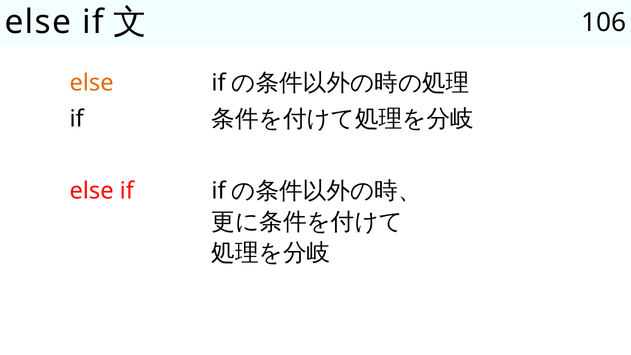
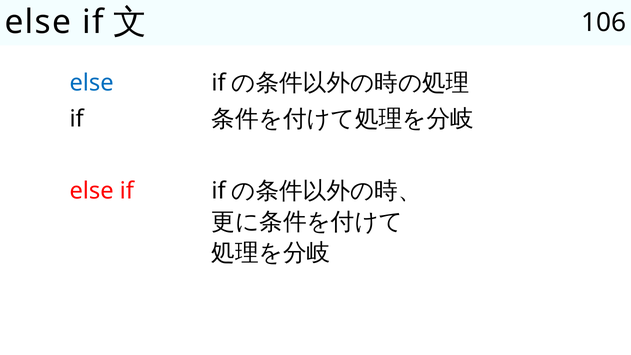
else colour: orange -> blue (92, 83)
